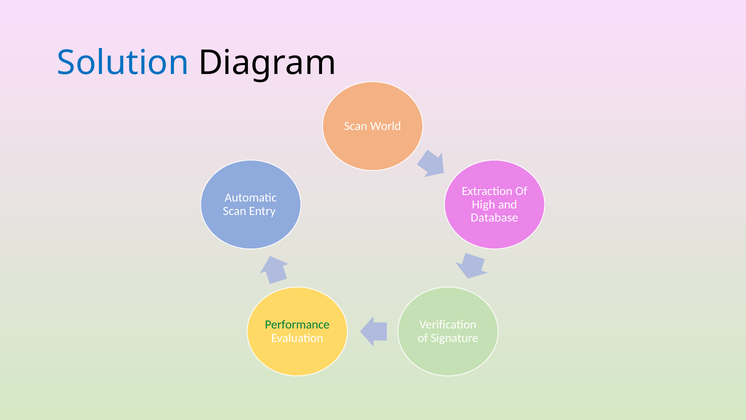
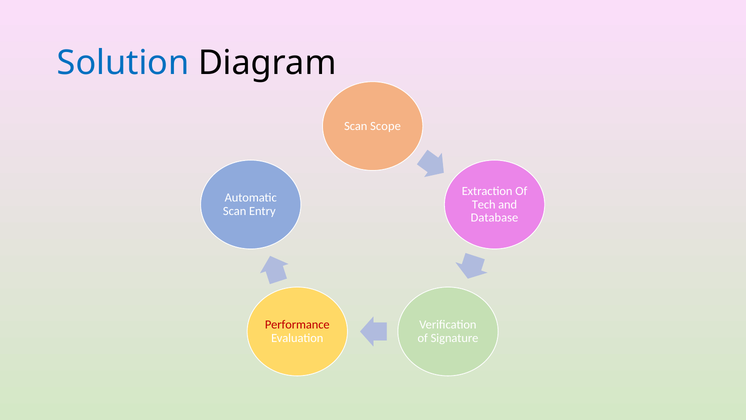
World: World -> Scope (385, 126)
High: High -> Tech (484, 204)
Performance colour: green -> red (297, 324)
